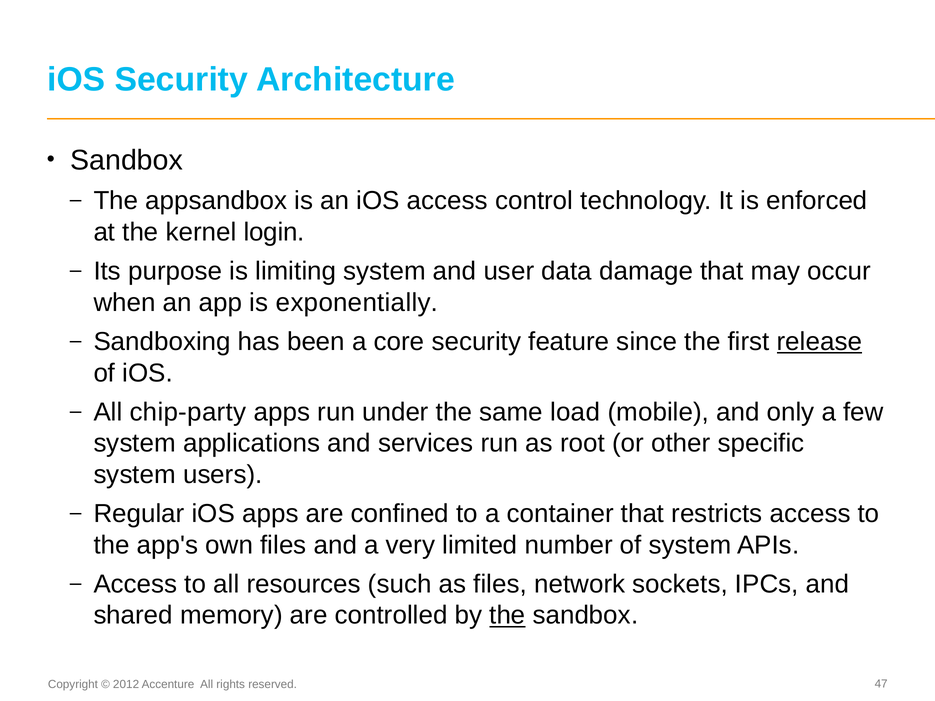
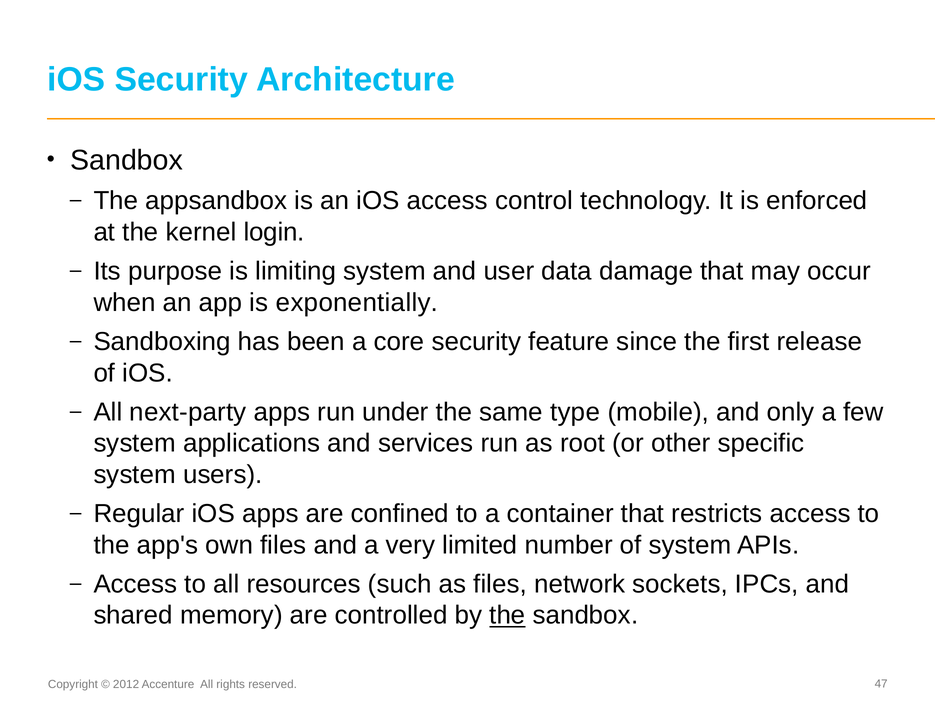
release underline: present -> none (819, 342)
chip-party: chip-party -> next-party (188, 412)
load: load -> type (575, 412)
